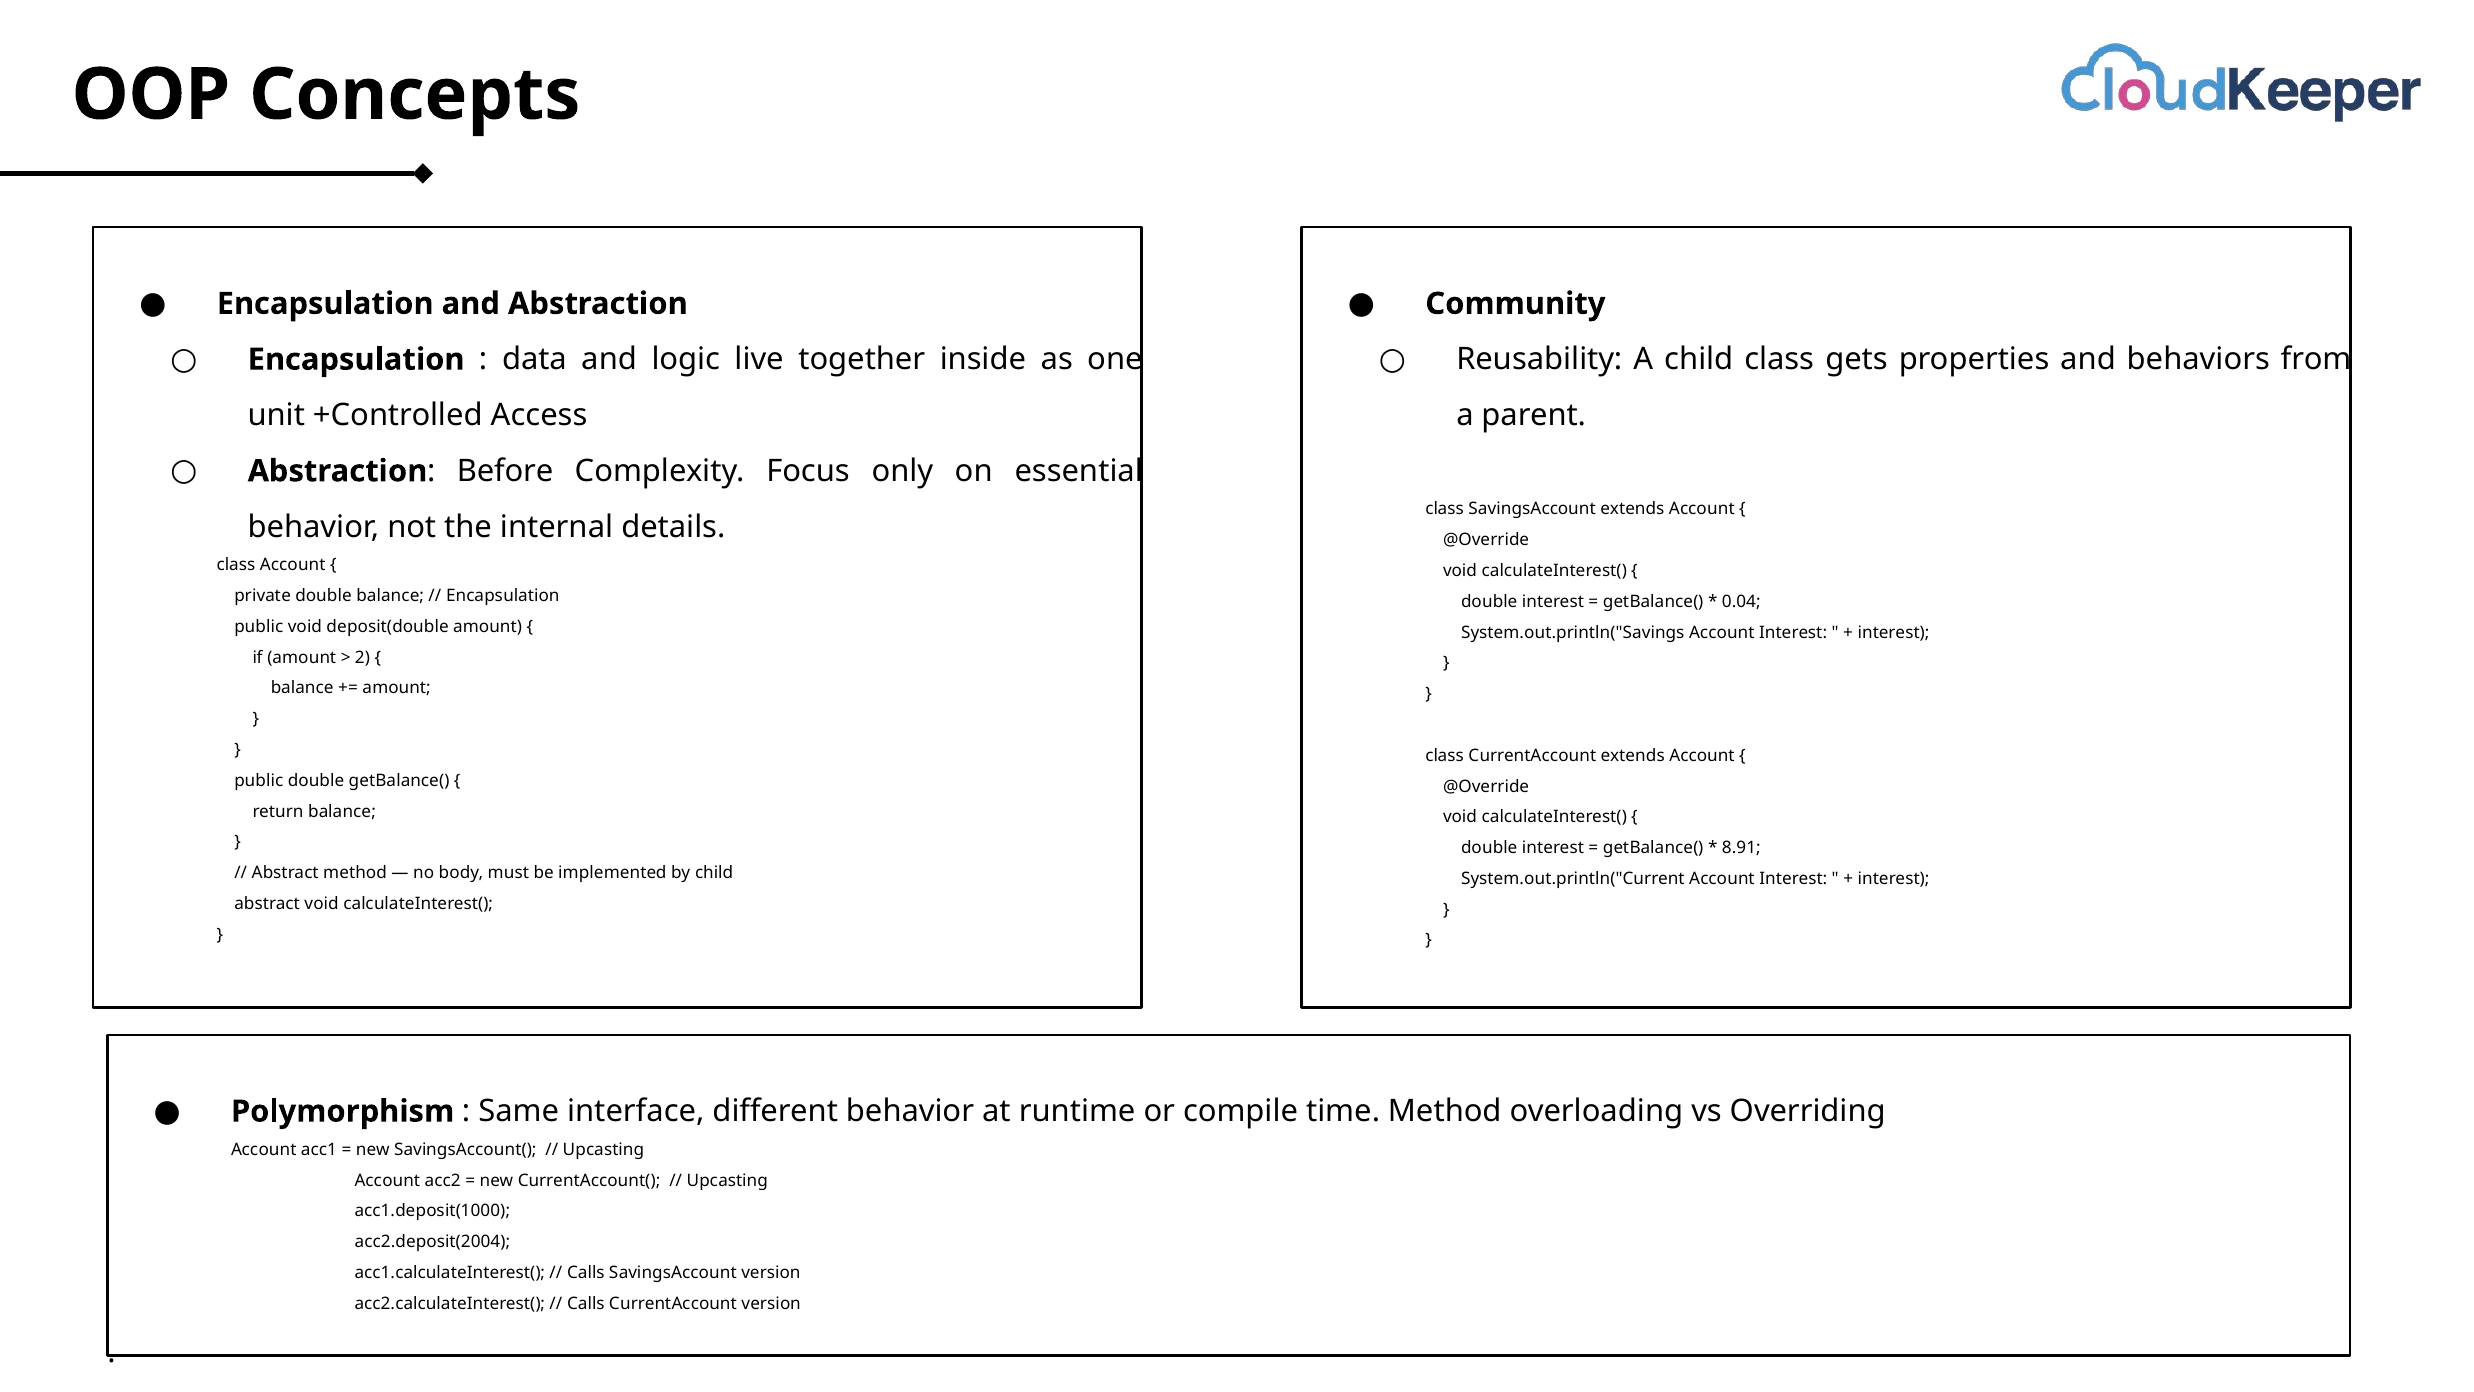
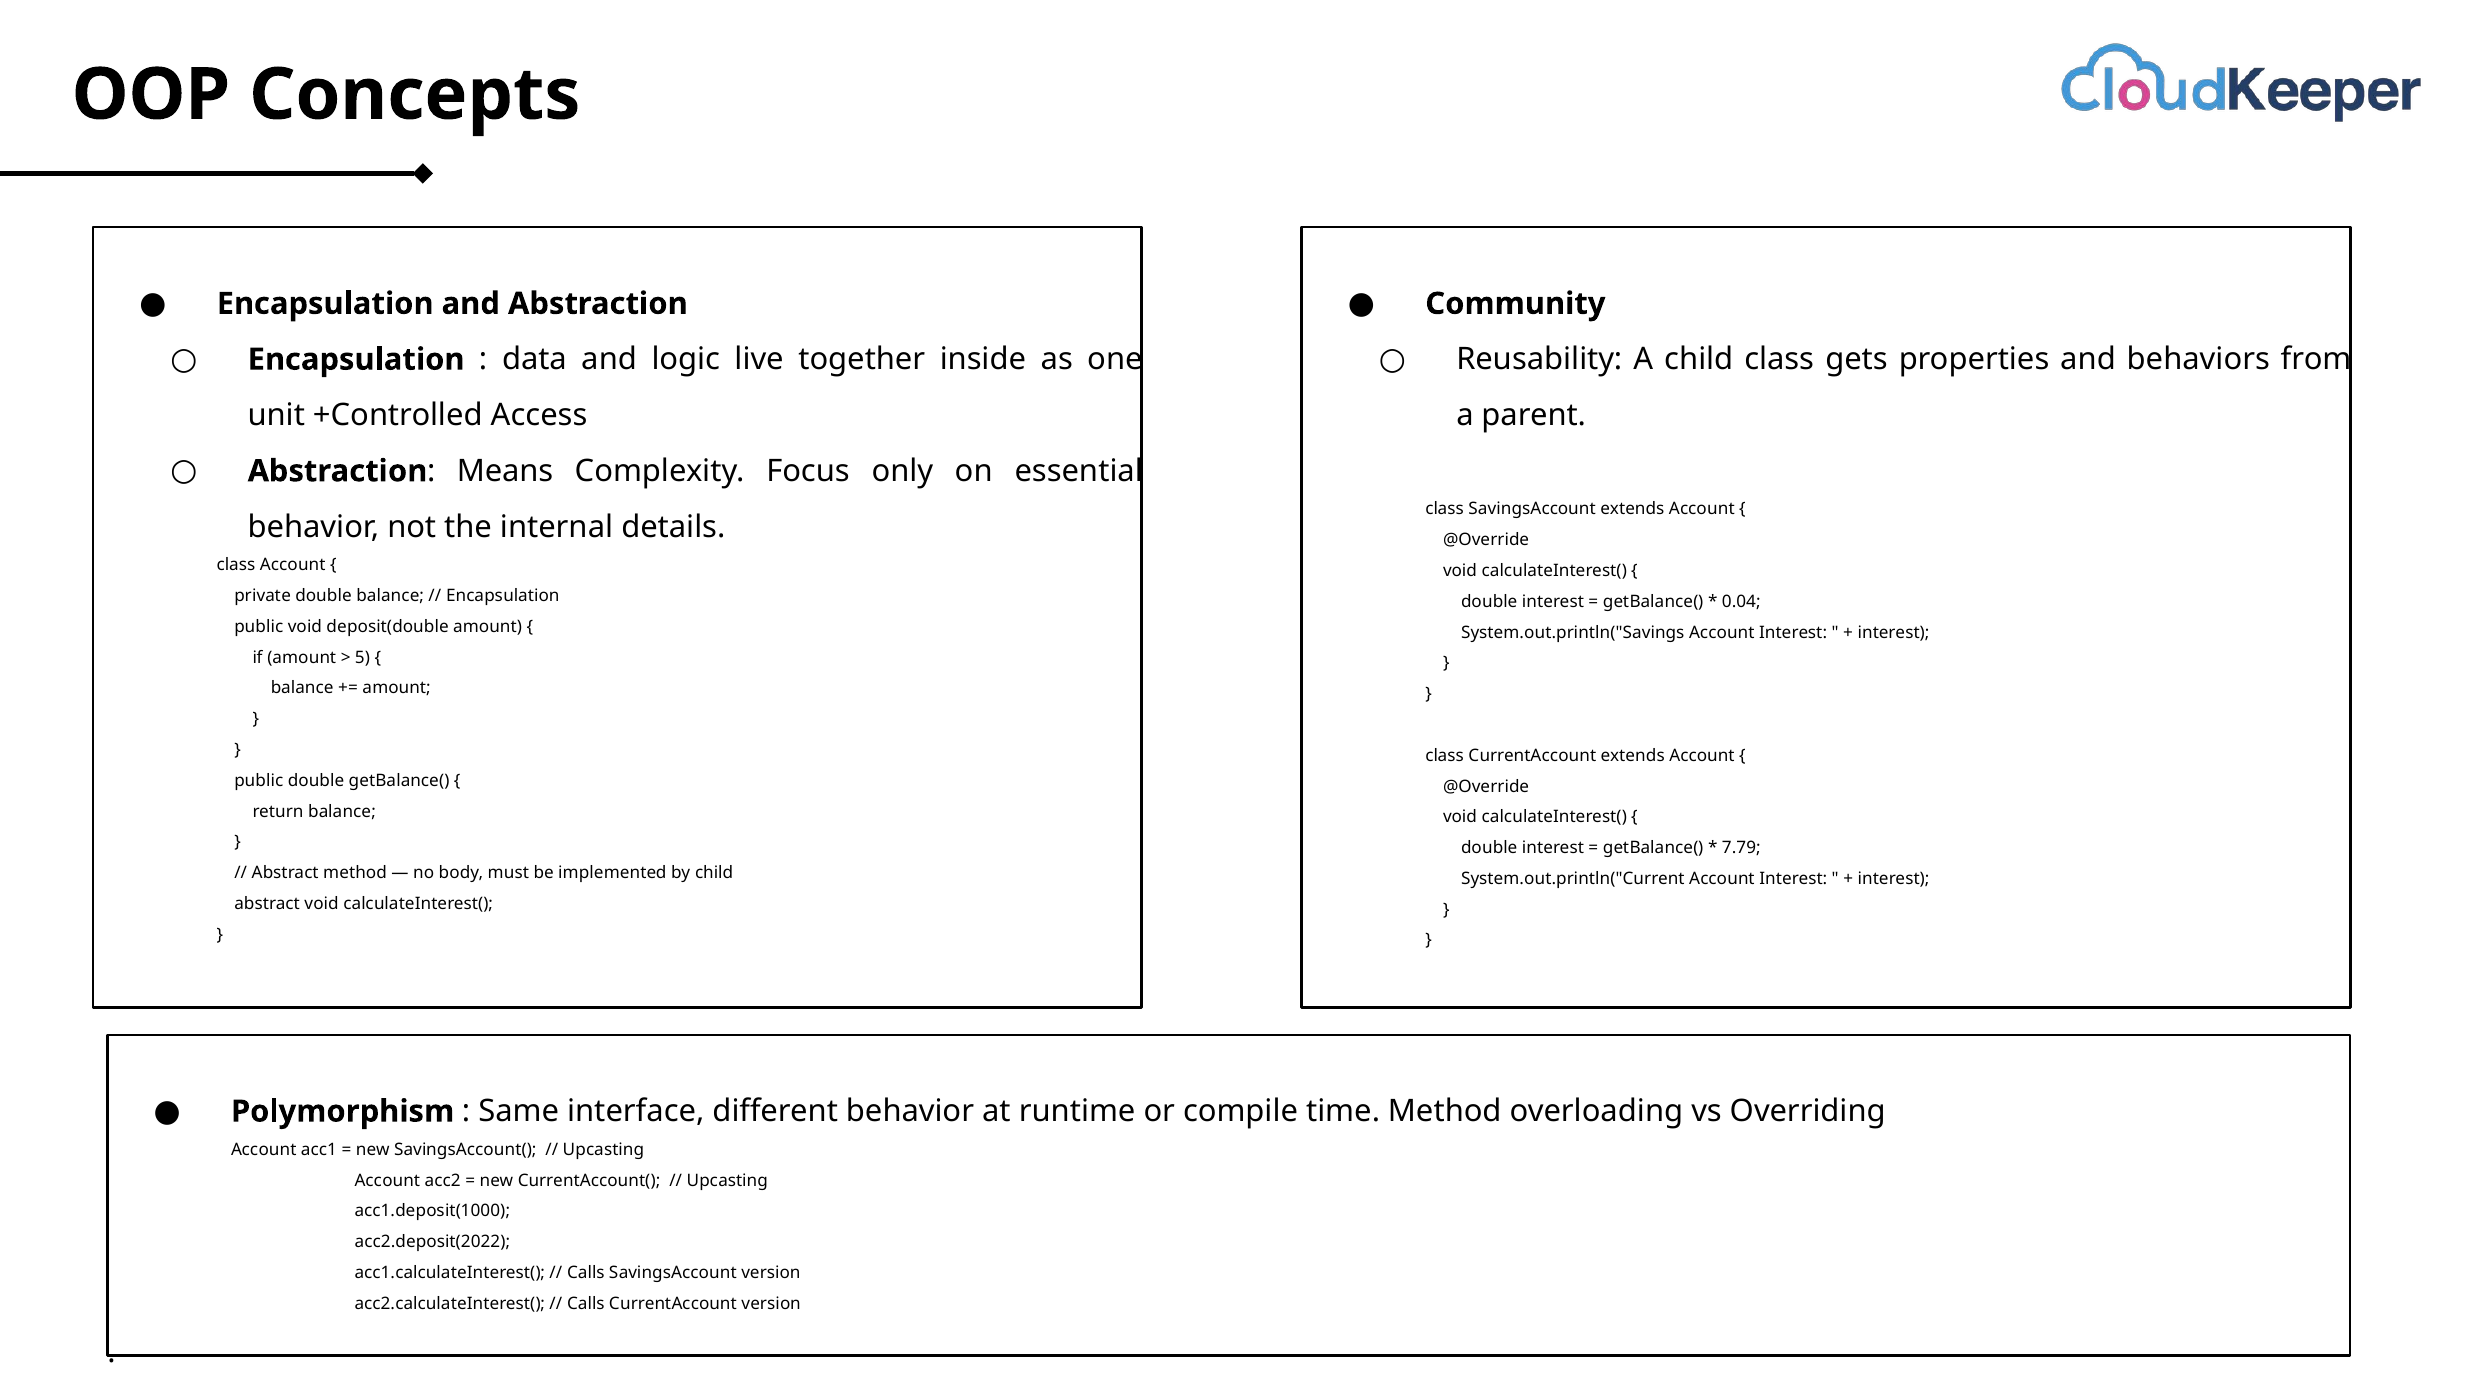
Before: Before -> Means (505, 471)
2: 2 -> 5 (362, 657)
8.91: 8.91 -> 7.79 (1741, 848)
acc2.deposit(2004: acc2.deposit(2004 -> acc2.deposit(2022 (432, 1242)
